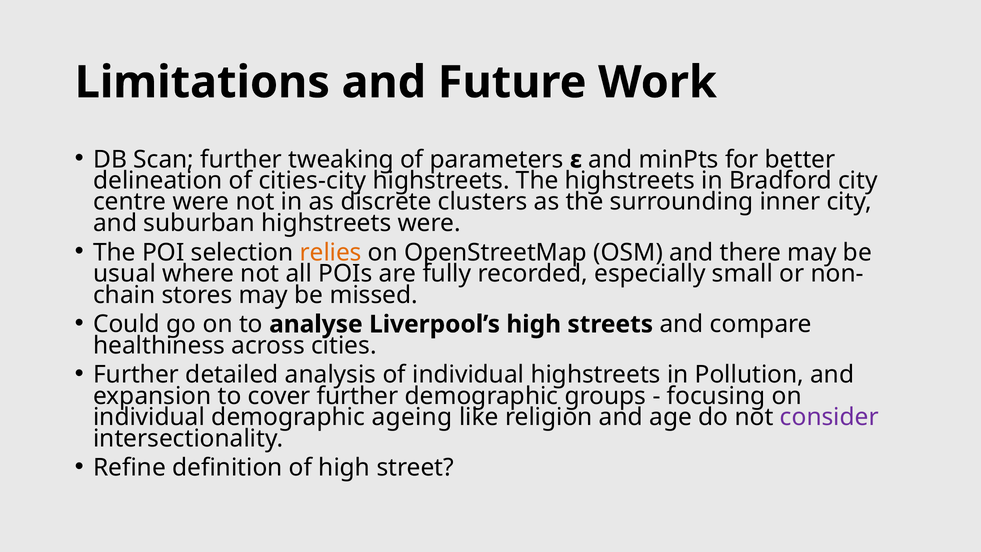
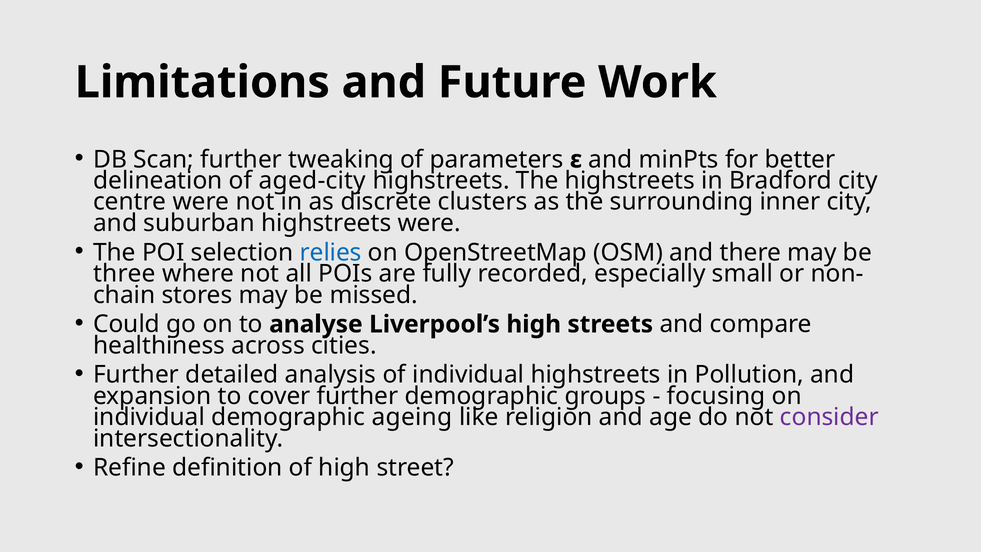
cities-city: cities-city -> aged-city (312, 181)
relies colour: orange -> blue (331, 252)
usual: usual -> three (124, 274)
